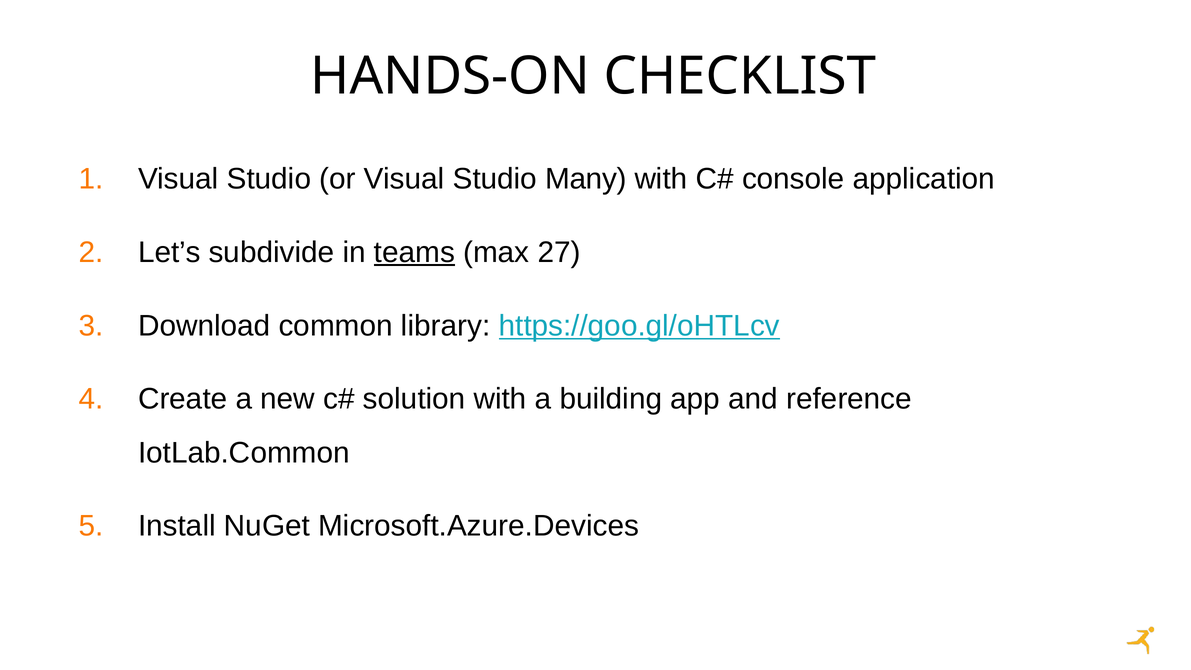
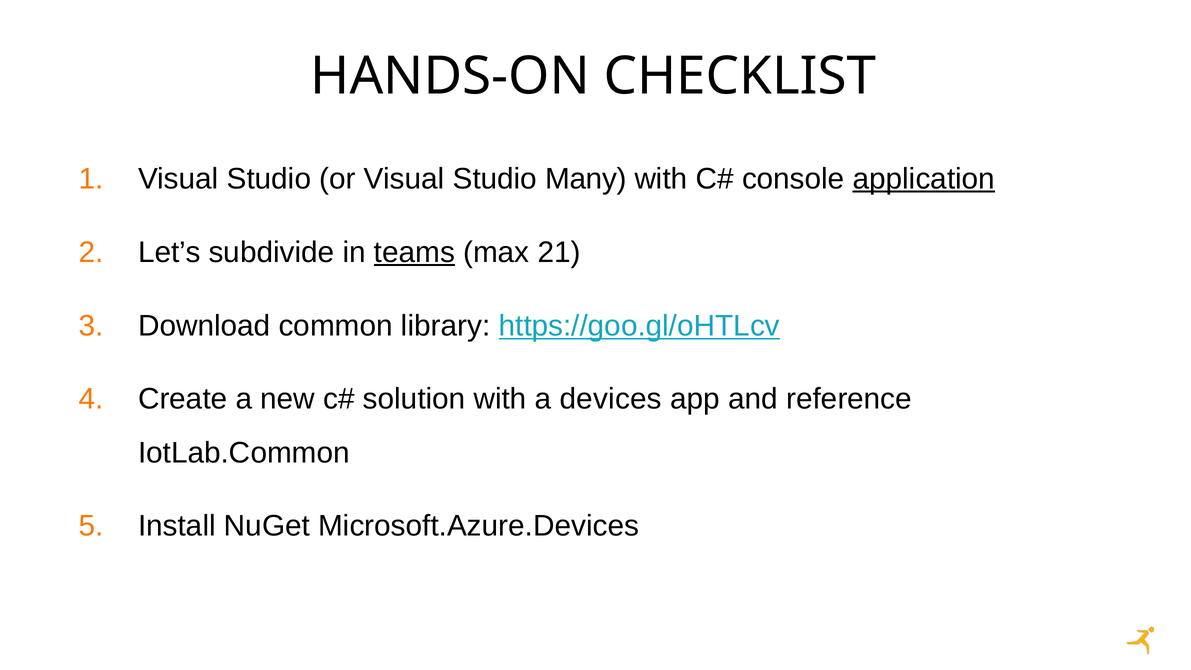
application underline: none -> present (924, 179)
27: 27 -> 21 (559, 252)
building: building -> devices (611, 399)
